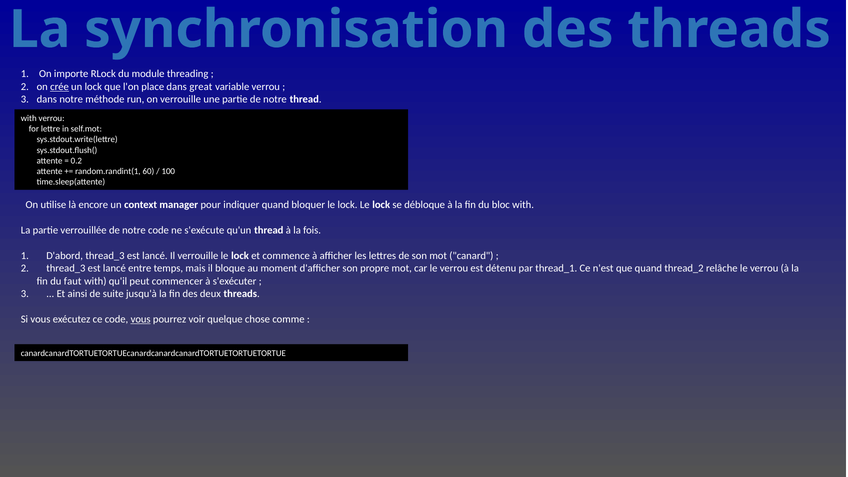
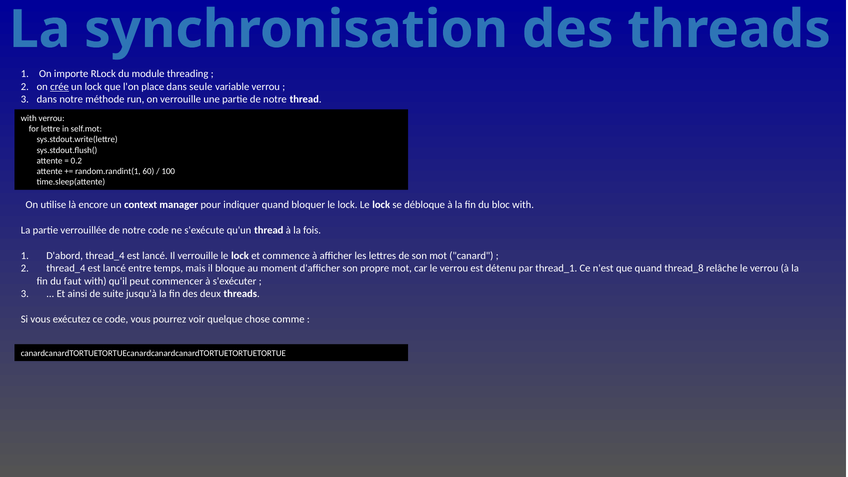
great: great -> seule (201, 87)
D'abord thread_3: thread_3 -> thread_4 (105, 256)
thread_3: thread_3 -> thread_4 (66, 268)
thread_2: thread_2 -> thread_8 (684, 268)
vous underline: present -> none (141, 319)
